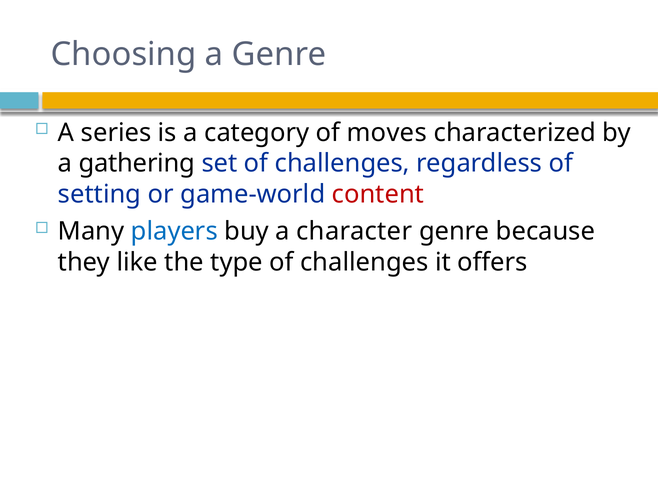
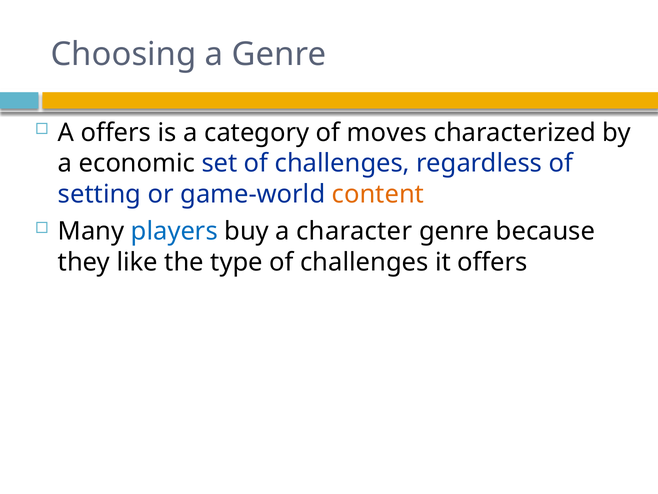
A series: series -> offers (116, 133)
gathering: gathering -> economic (137, 163)
content colour: red -> orange (378, 194)
